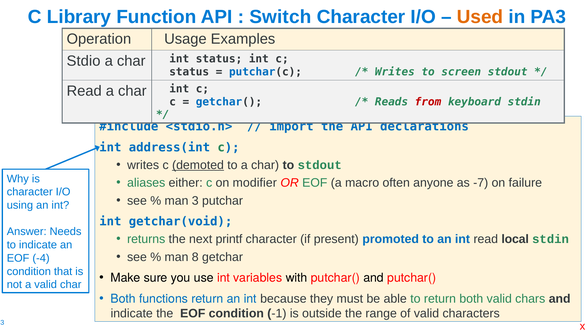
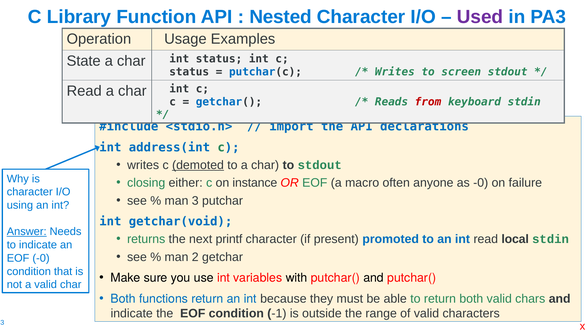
Switch: Switch -> Nested (281, 17)
Used colour: orange -> purple (480, 17)
Stdio: Stdio -> State (84, 61)
aliases: aliases -> closing (146, 183)
modifier: modifier -> instance (255, 183)
as -7: -7 -> -0 (481, 183)
Answer underline: none -> present (27, 231)
8: 8 -> 2 (195, 257)
EOF -4: -4 -> -0 (41, 258)
